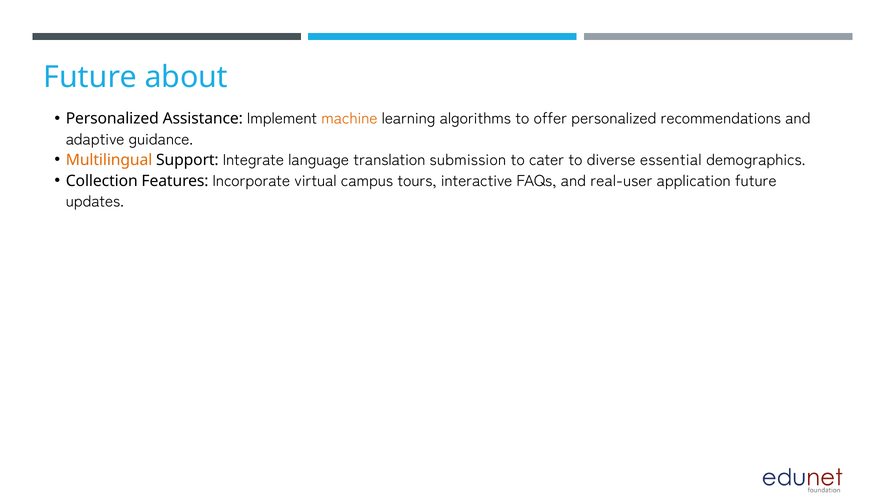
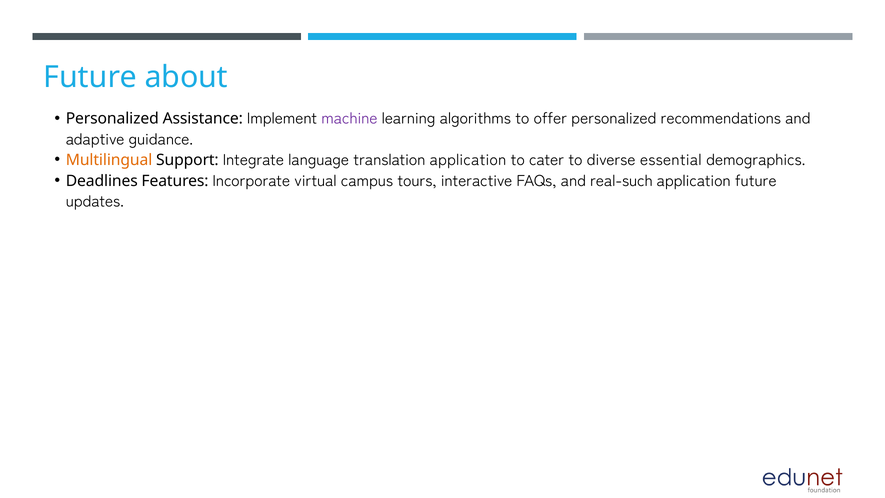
machine colour: orange -> purple (349, 119)
translation submission: submission -> application (468, 160)
Collection: Collection -> Deadlines (102, 181)
real-user: real-user -> real-such (621, 181)
